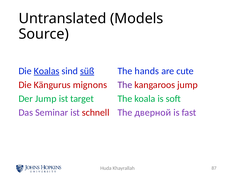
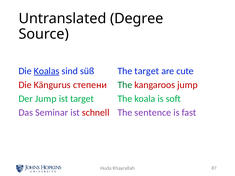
Models: Models -> Degree (137, 19)
süß underline: present -> none (87, 71)
The hands: hands -> target (147, 71)
mignons: mignons -> степени (90, 85)
The colour: purple -> green (125, 85)
дверной: дверной -> sentence (153, 113)
